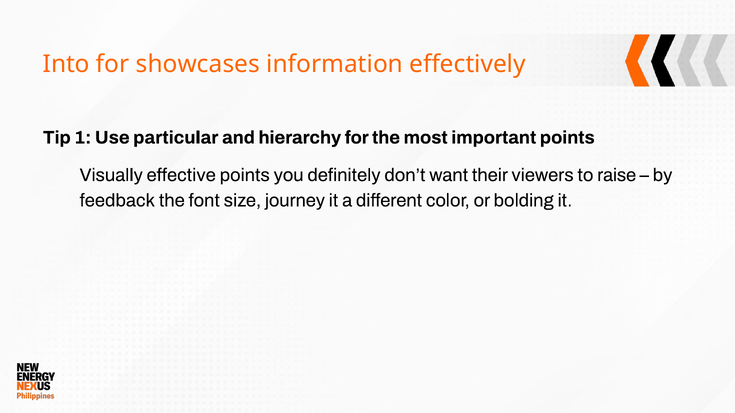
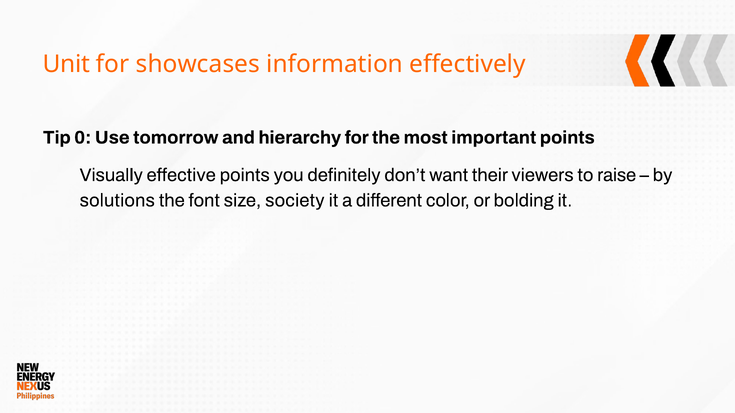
Into: Into -> Unit (66, 64)
1: 1 -> 0 (83, 138)
particular: particular -> tomorrow (176, 138)
feedback: feedback -> solutions (117, 201)
journey: journey -> society (295, 201)
